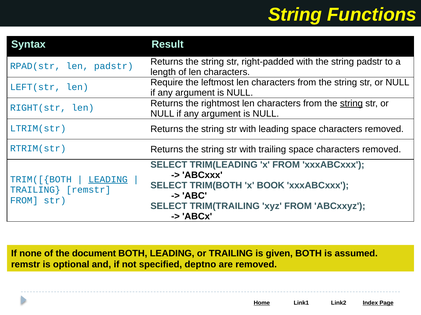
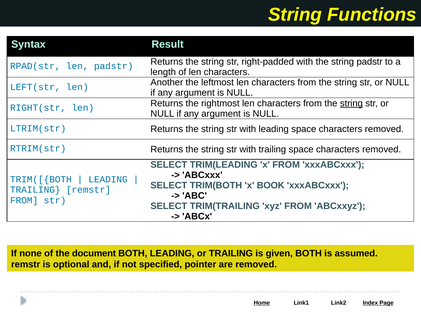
Require: Require -> Another (167, 83)
LEADING underline: present -> none (108, 180)
deptno: deptno -> pointer (200, 265)
